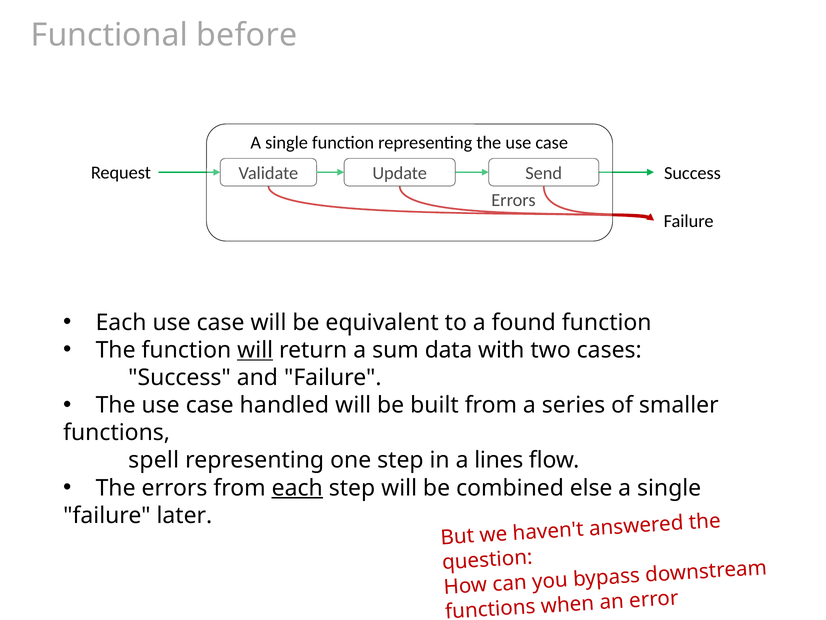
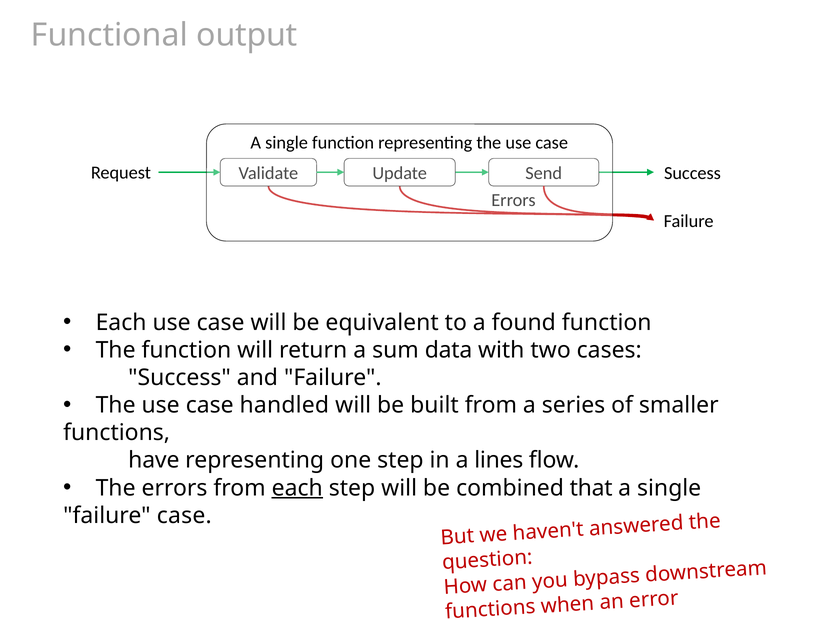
before: before -> output (247, 35)
will underline: present -> none (255, 350)
spell: spell -> have (154, 460)
else: else -> that (591, 488)
failure later: later -> case (184, 515)
